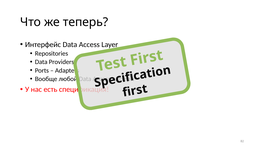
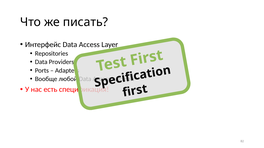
теперь: теперь -> писать (85, 22)
